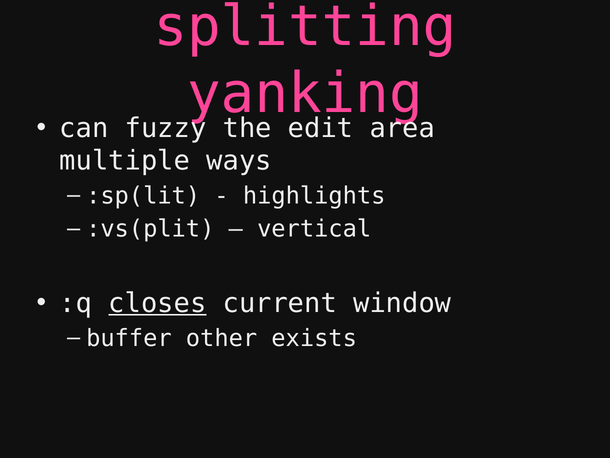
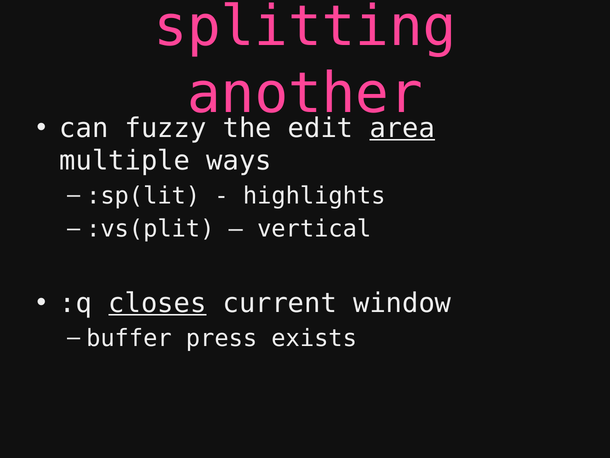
yanking: yanking -> another (305, 94)
area underline: none -> present (402, 128)
other: other -> press (222, 338)
